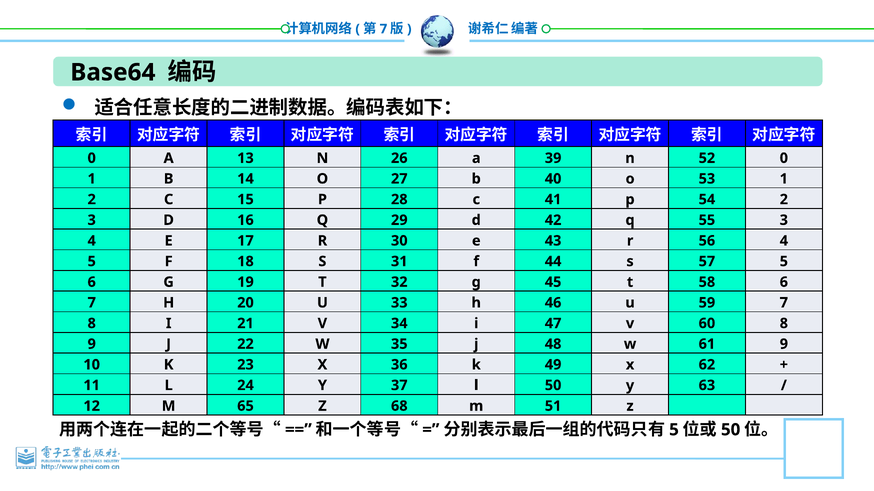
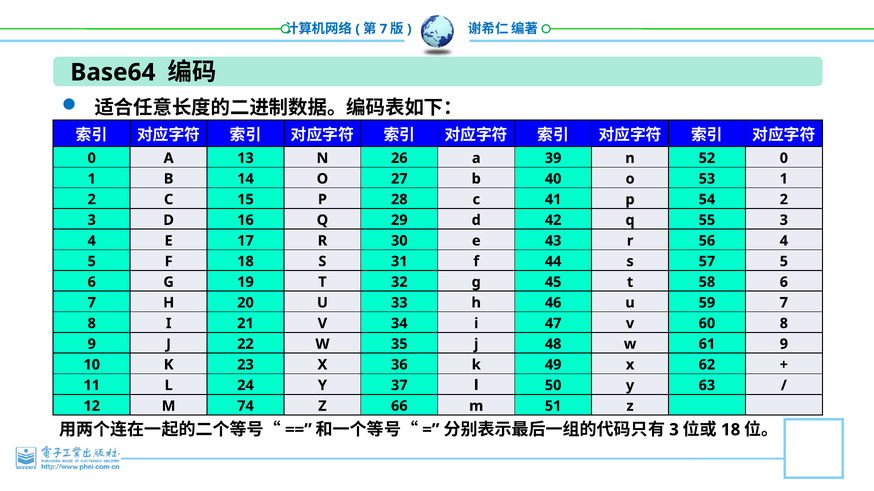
65: 65 -> 74 (245, 406)
68: 68 -> 66 (399, 406)
5: 5 -> 3 (674, 430)
50: 50 -> 18 (731, 430)
